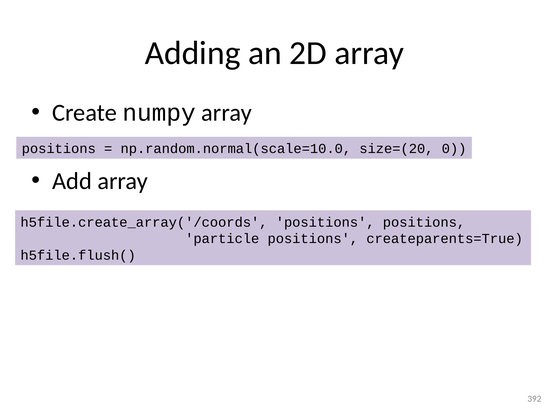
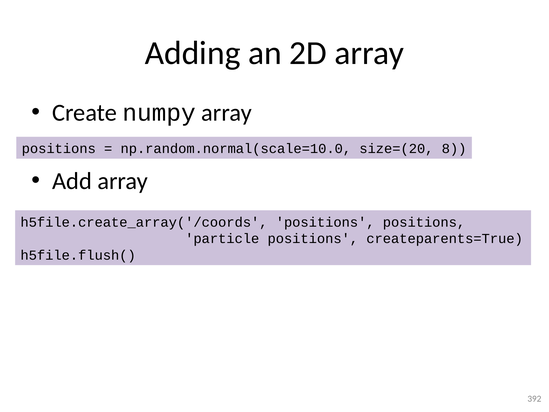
0: 0 -> 8 (454, 149)
